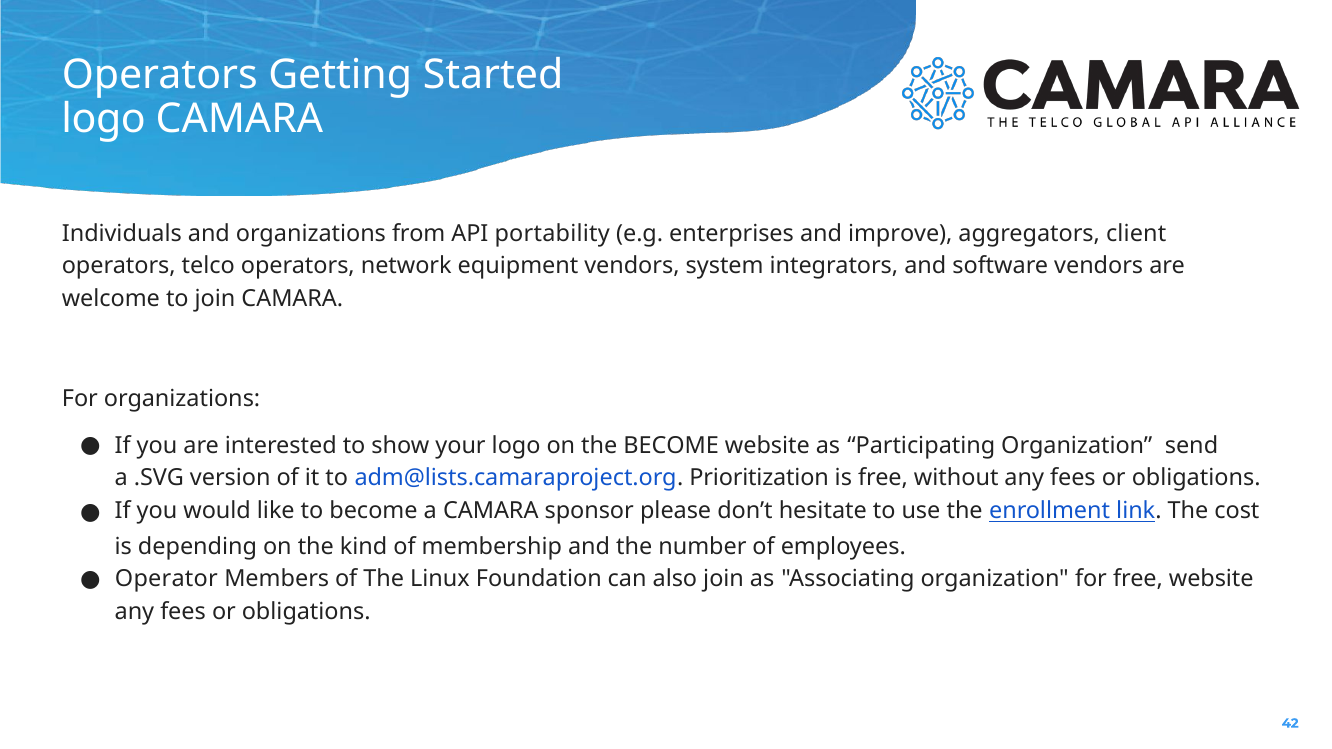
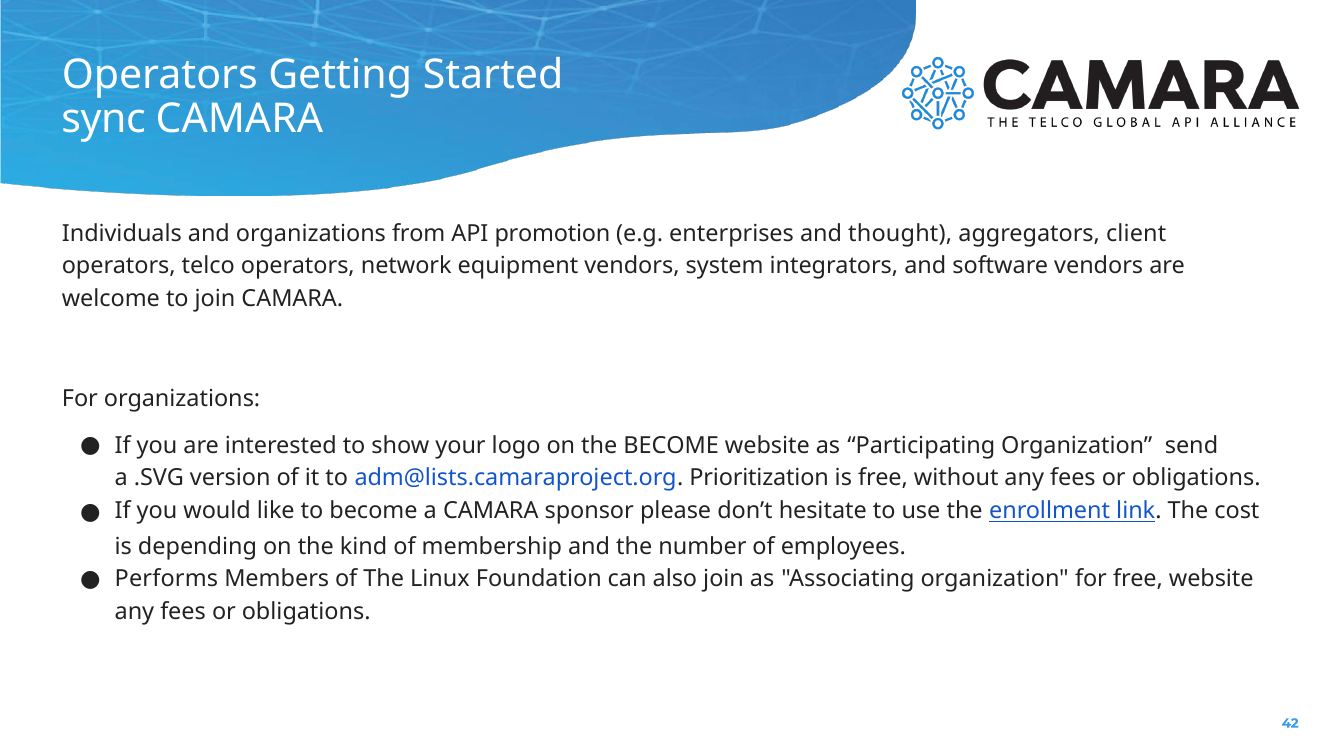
logo: logo -> sync (104, 119)
portability: portability -> promotion (552, 234)
improve: improve -> thought (900, 234)
Operator: Operator -> Performs (166, 580)
